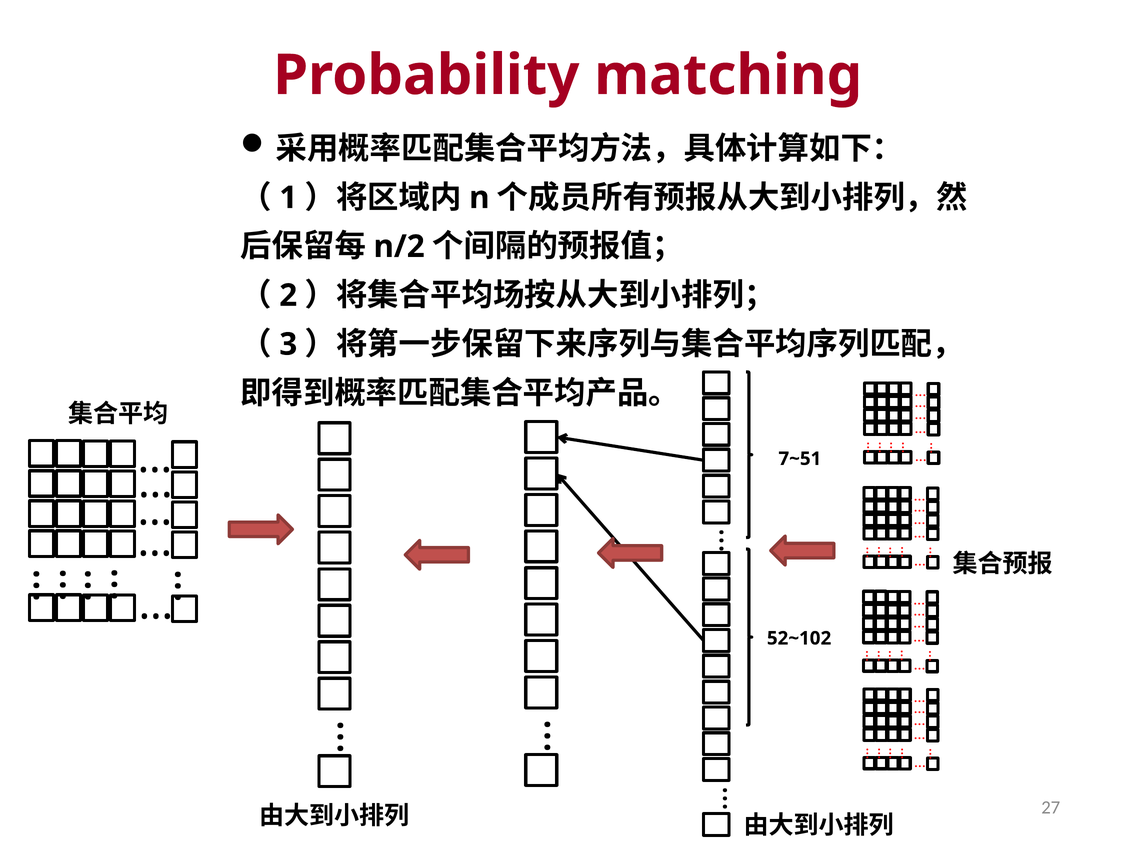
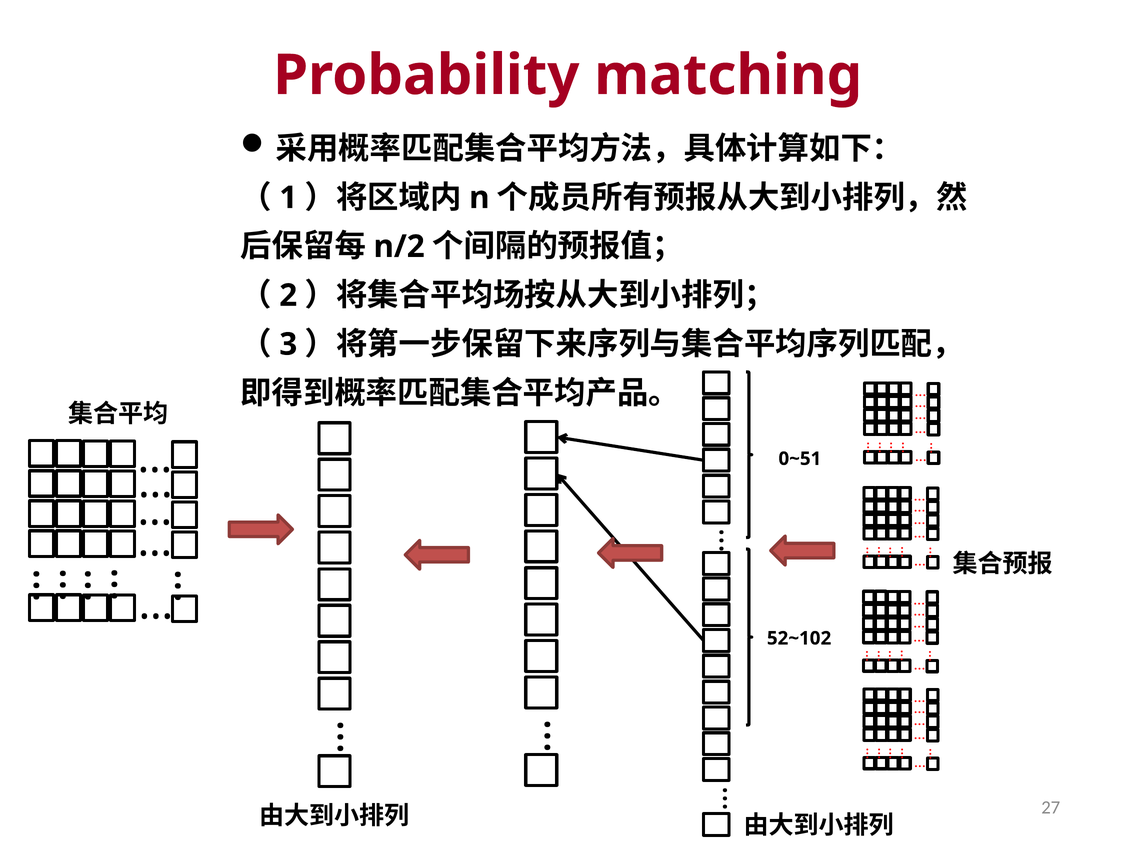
7~51: 7~51 -> 0~51 (800, 459)
